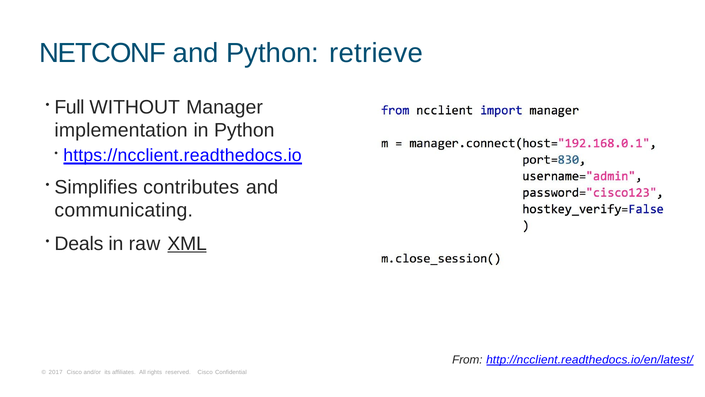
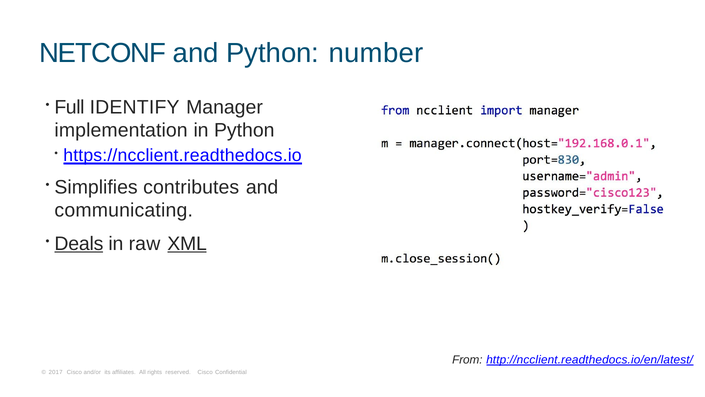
retrieve: retrieve -> number (376, 53)
WITHOUT: WITHOUT -> IDENTIFY (135, 107)
Deals underline: none -> present (79, 244)
